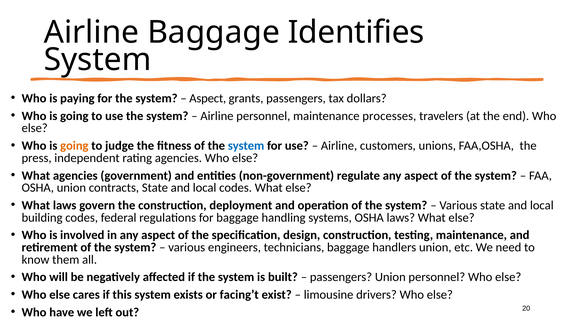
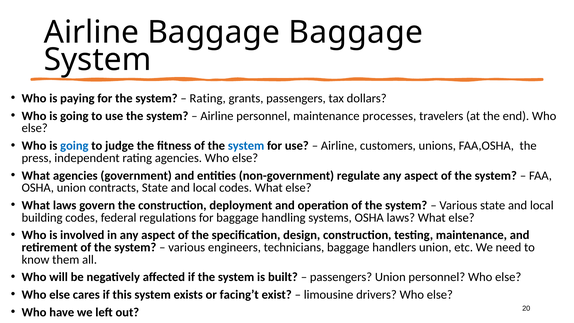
Baggage Identifies: Identifies -> Baggage (356, 32)
Aspect: Aspect -> Rating (208, 98)
going colour: orange -> blue (74, 146)
